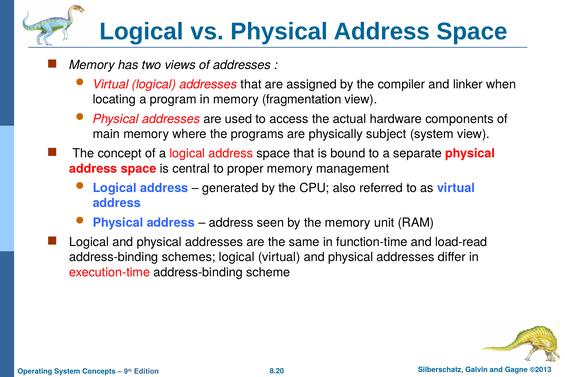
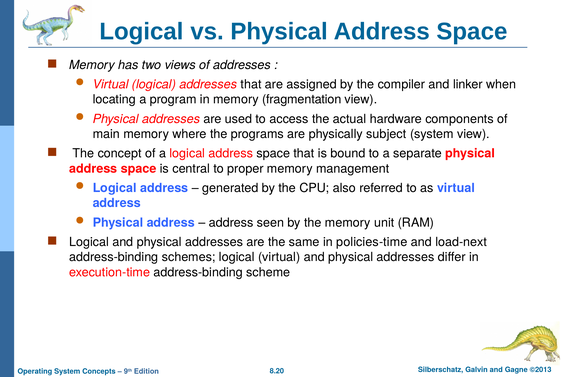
function-time: function-time -> policies-time (372, 242)
load-read: load-read -> load-next (461, 242)
